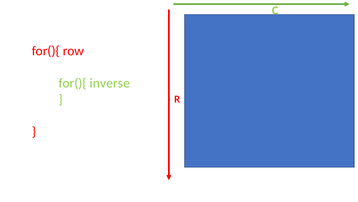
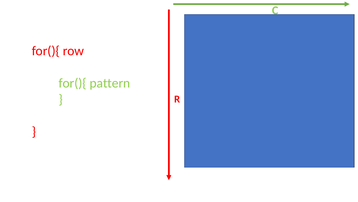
inverse: inverse -> pattern (110, 83)
